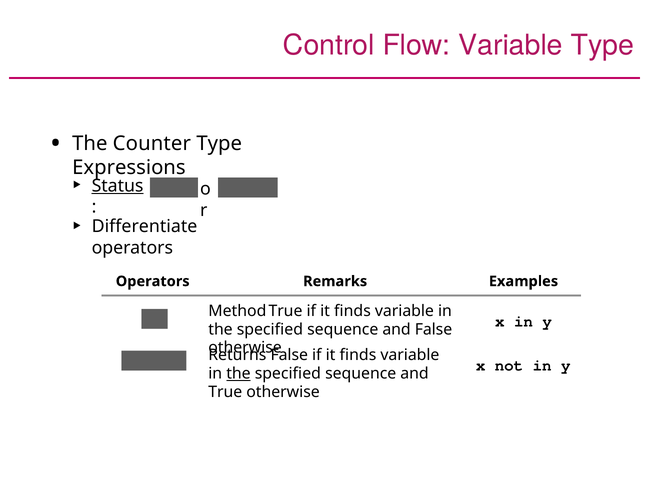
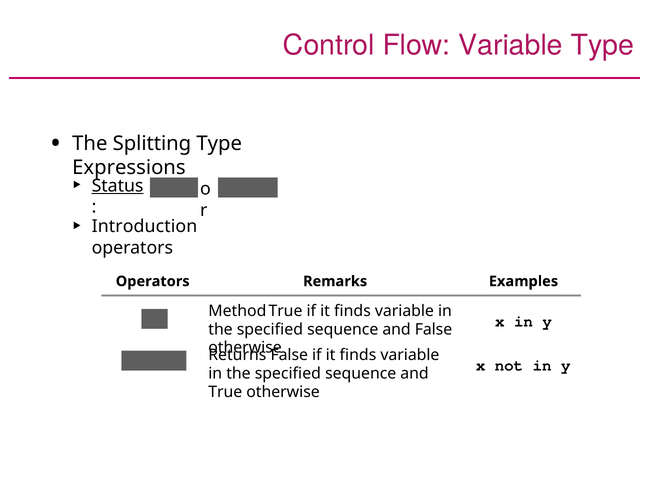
Counter: Counter -> Splitting (152, 143)
Diﬀerentiate: Diﬀerentiate -> Introduction (144, 227)
the underline: present -> none (238, 373)
